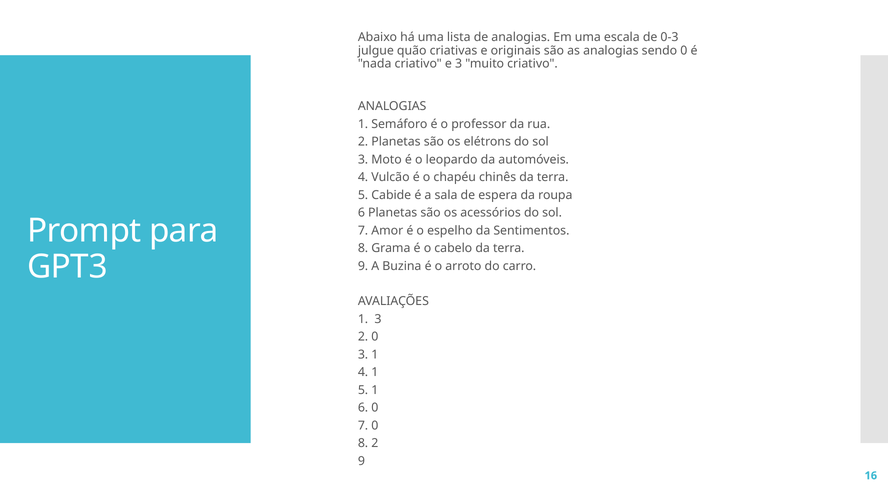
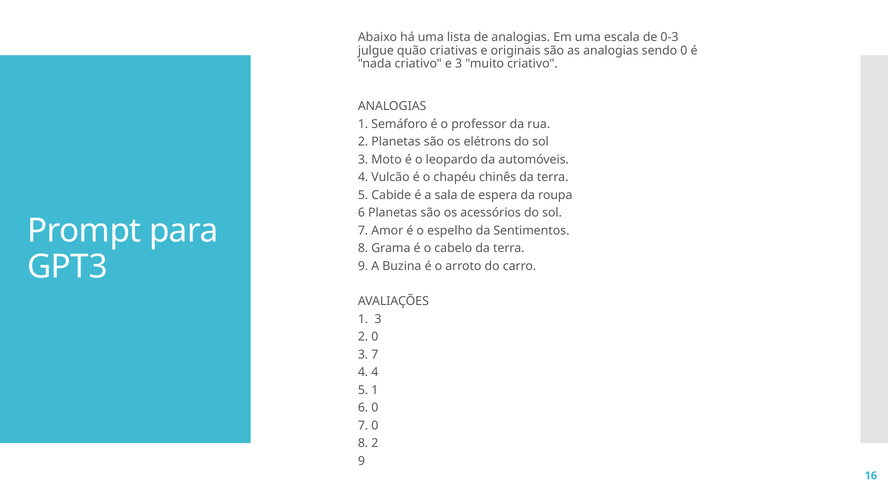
3 1: 1 -> 7 (375, 355)
4 1: 1 -> 4 (375, 373)
